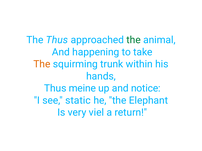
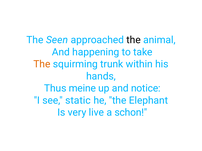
The Thus: Thus -> Seen (57, 40)
the colour: green -> black (134, 40)
viel: viel -> live (96, 113)
return: return -> schon (131, 113)
